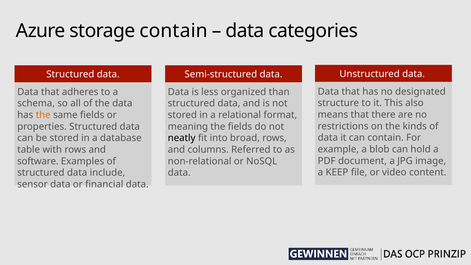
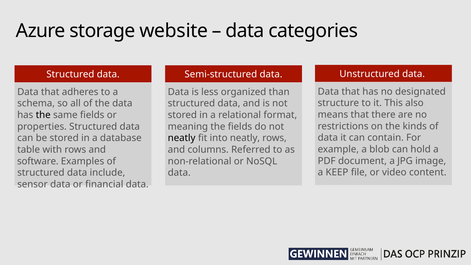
storage contain: contain -> website (174, 31)
the colour: orange -> black (43, 115)
into broad: broad -> neatly (245, 138)
